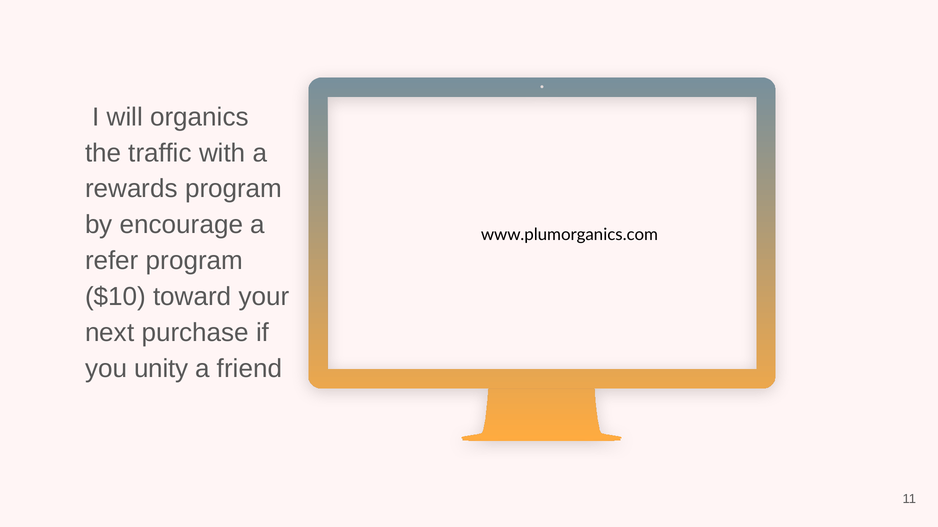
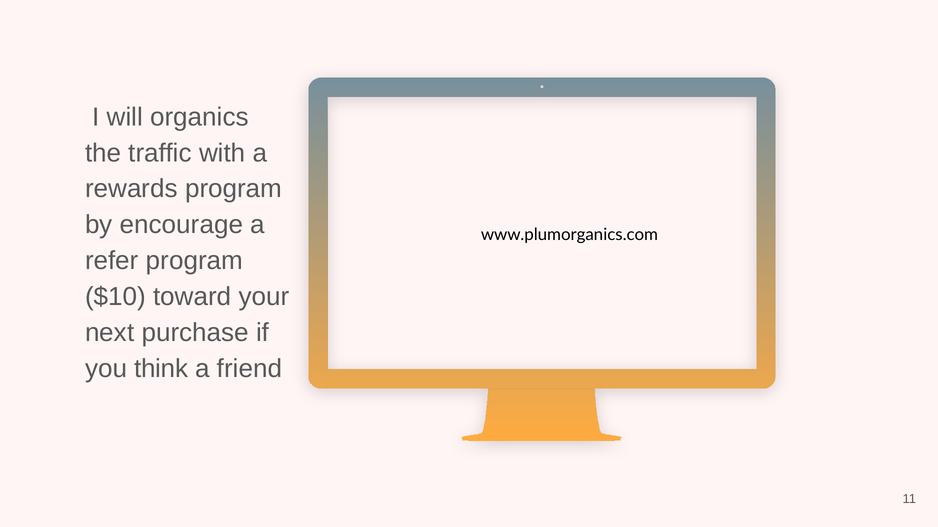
unity: unity -> think (161, 369)
